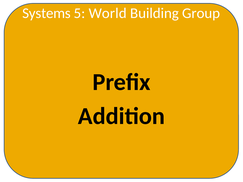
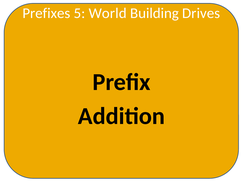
Systems: Systems -> Prefixes (46, 13)
Group: Group -> Drives (201, 13)
